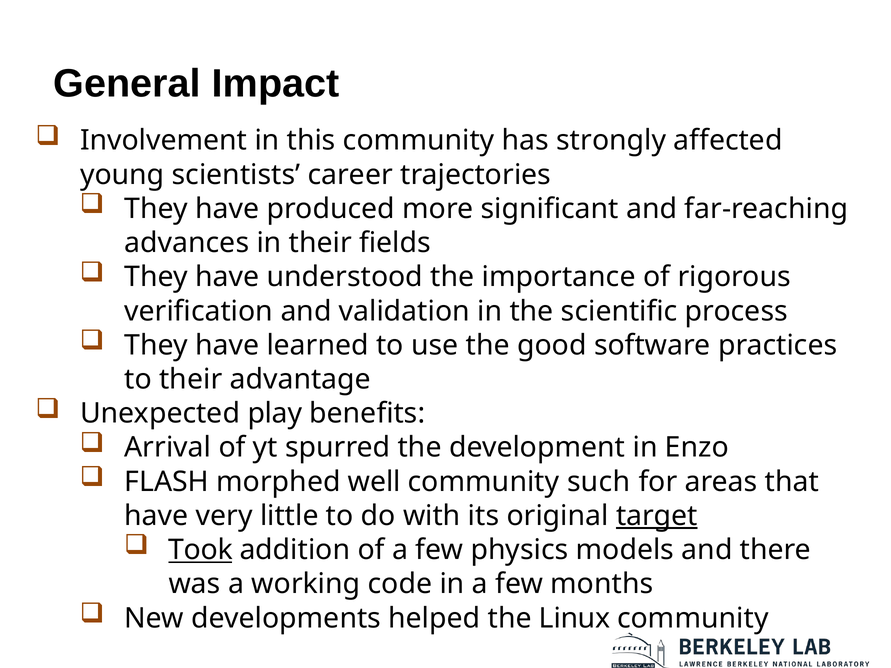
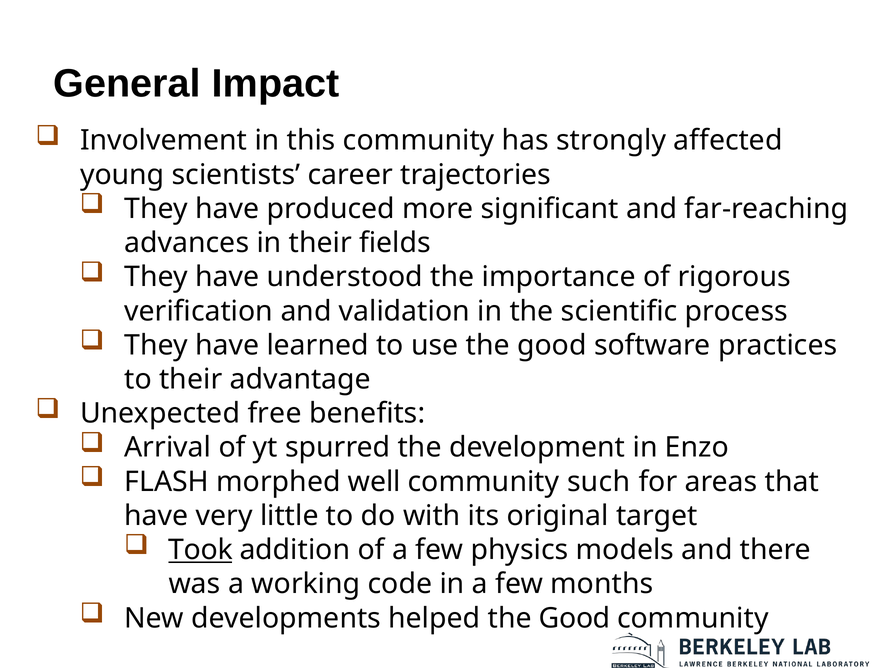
play: play -> free (275, 414)
target underline: present -> none (657, 516)
helped the Linux: Linux -> Good (575, 618)
